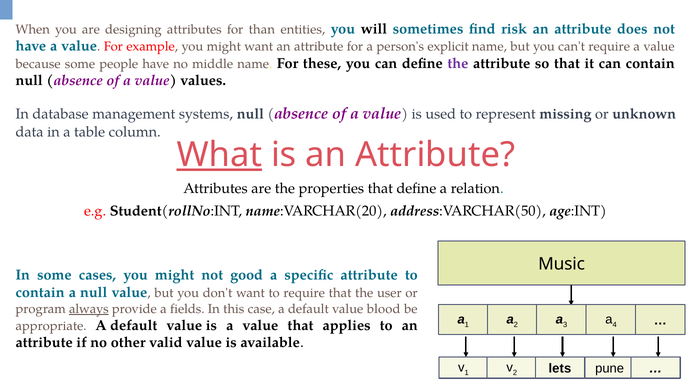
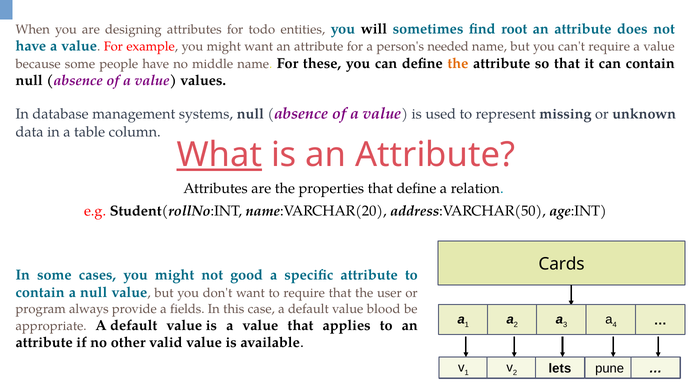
than: than -> todo (262, 29)
risk: risk -> root (514, 29)
explicit: explicit -> needed (448, 47)
the colour: purple -> orange (458, 63)
Music: Music -> Cards (562, 264)
always underline: present -> none (89, 309)
